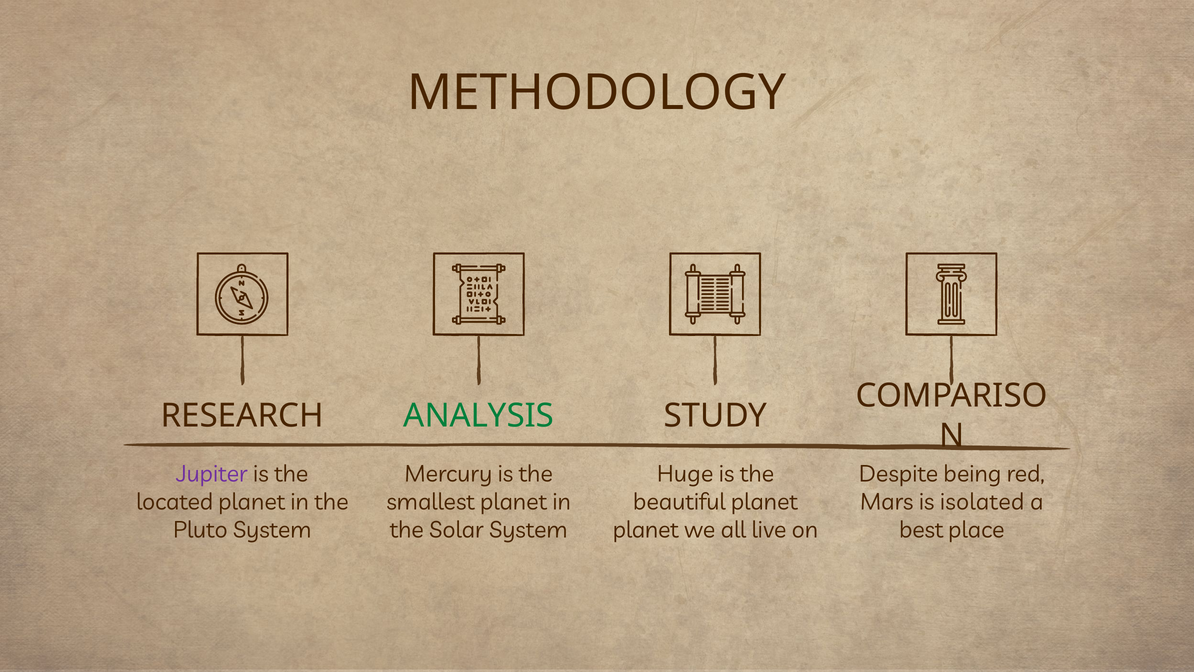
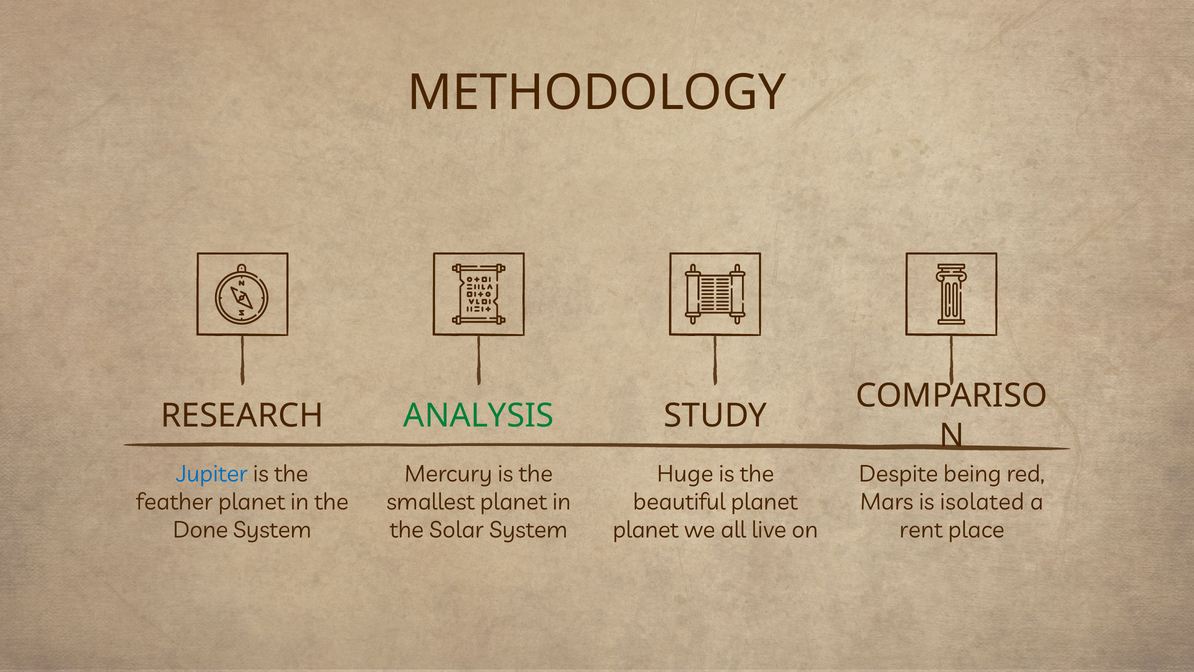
Jupiter colour: purple -> blue (212, 474)
located: located -> feather (175, 502)
Pluto: Pluto -> Done (201, 530)
best: best -> rent (921, 530)
